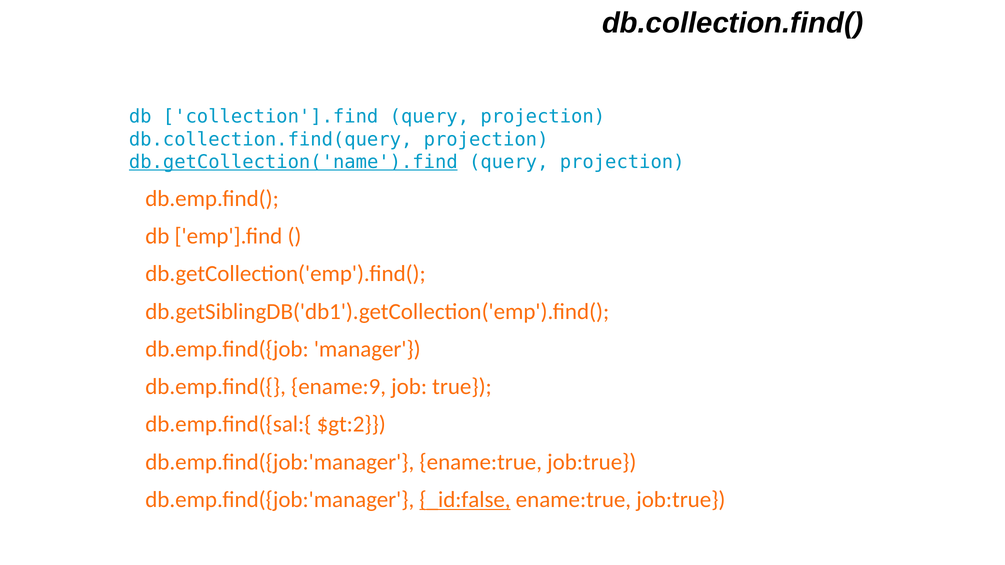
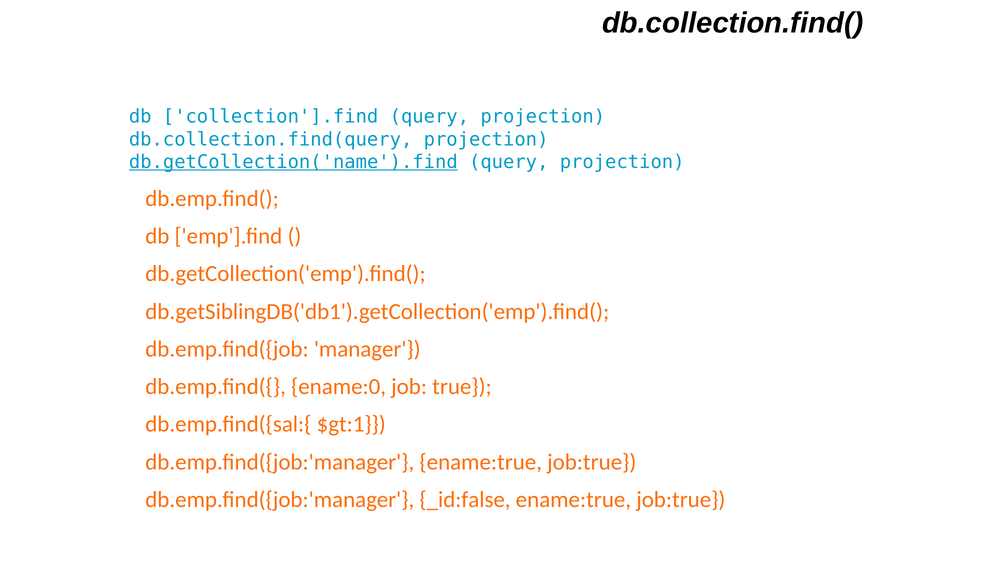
ename:9: ename:9 -> ename:0 (339, 387)
$gt:2: $gt:2 -> $gt:1 (351, 425)
_id:false underline: present -> none (465, 500)
